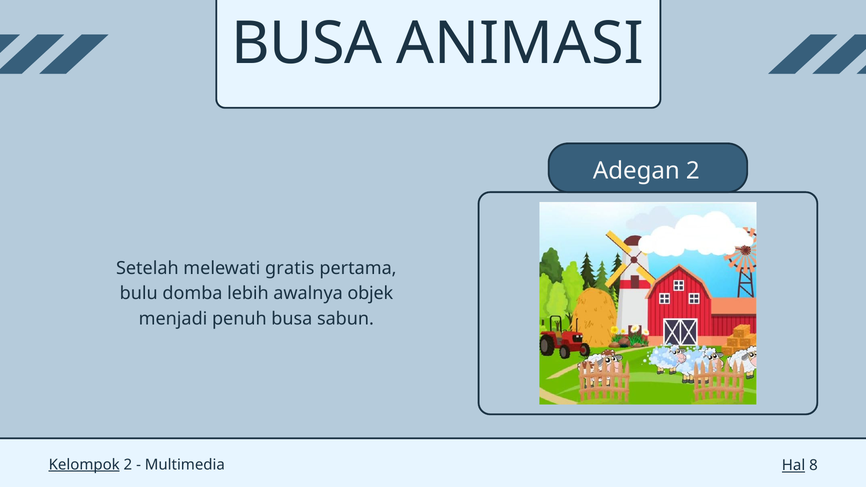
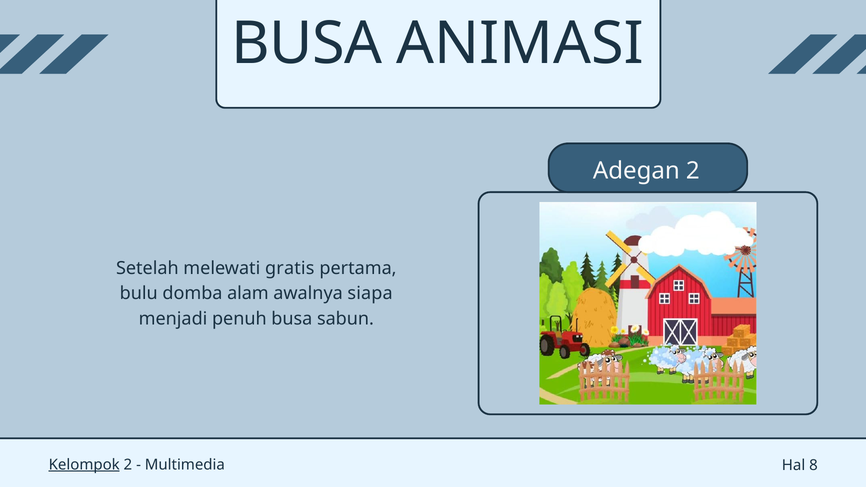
lebih: lebih -> alam (248, 294)
objek: objek -> siapa (370, 294)
Hal underline: present -> none (794, 466)
